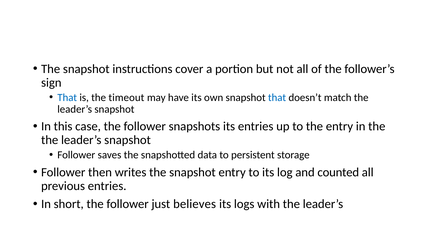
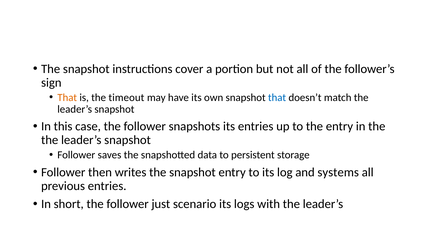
That colour: blue -> orange (67, 97)
counted: counted -> systems (338, 172)
believes: believes -> scenario (195, 204)
